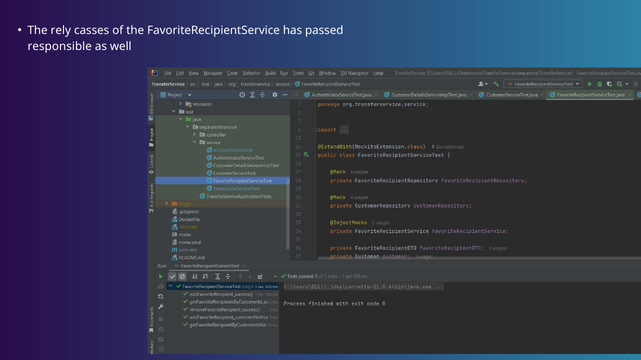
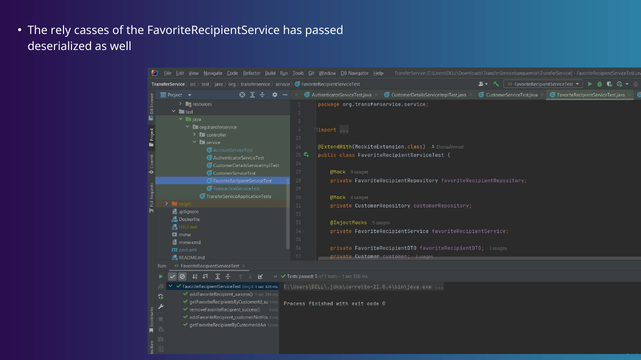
responsible: responsible -> deserialized (60, 47)
